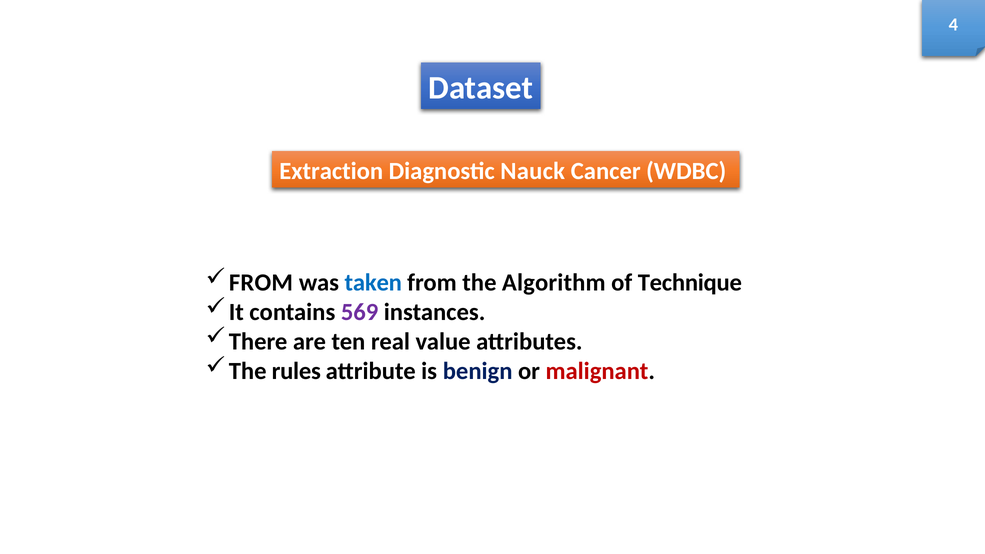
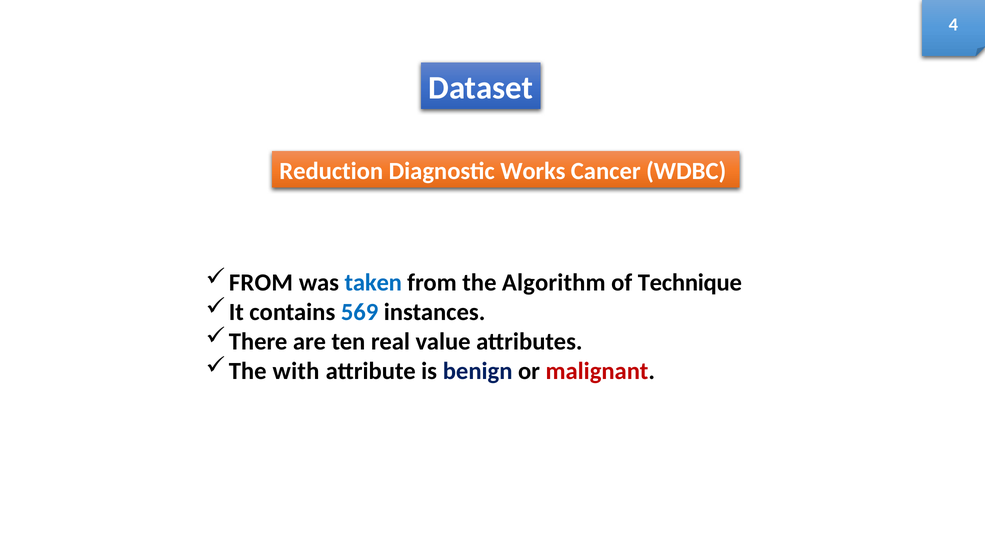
Extraction: Extraction -> Reduction (331, 171)
Nauck: Nauck -> Works (533, 171)
569 colour: purple -> blue (360, 312)
rules: rules -> with (296, 371)
